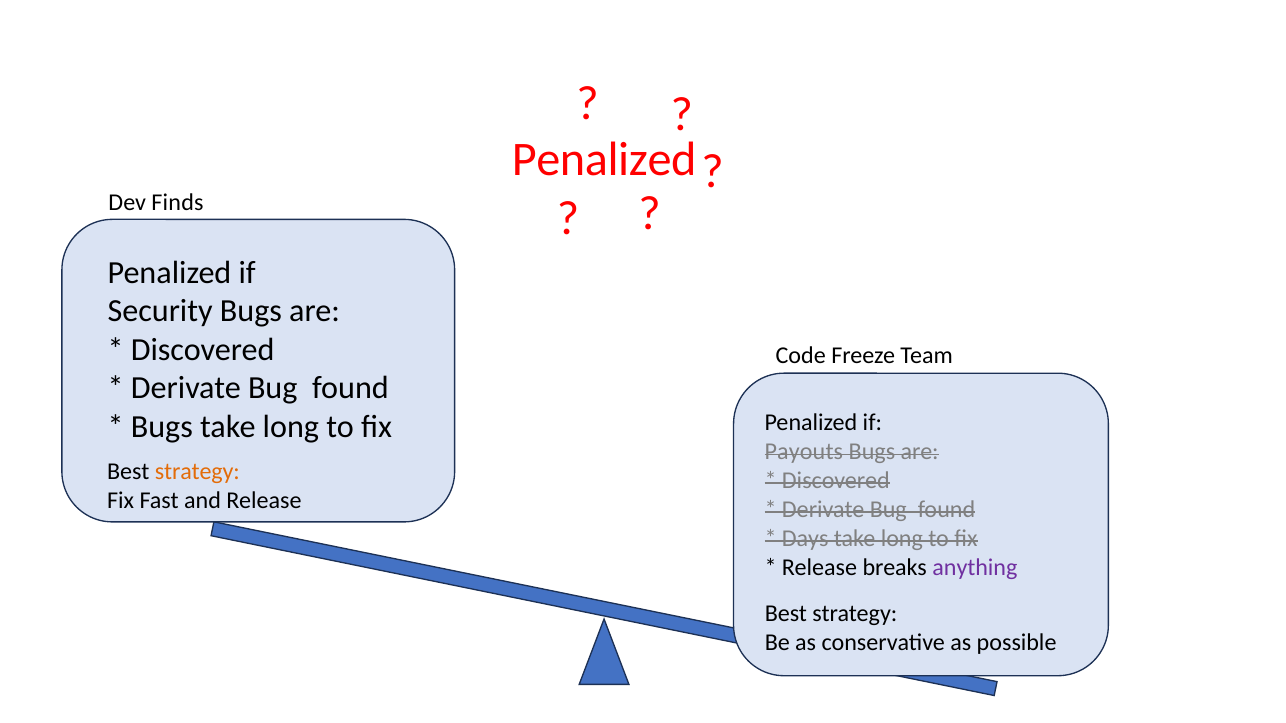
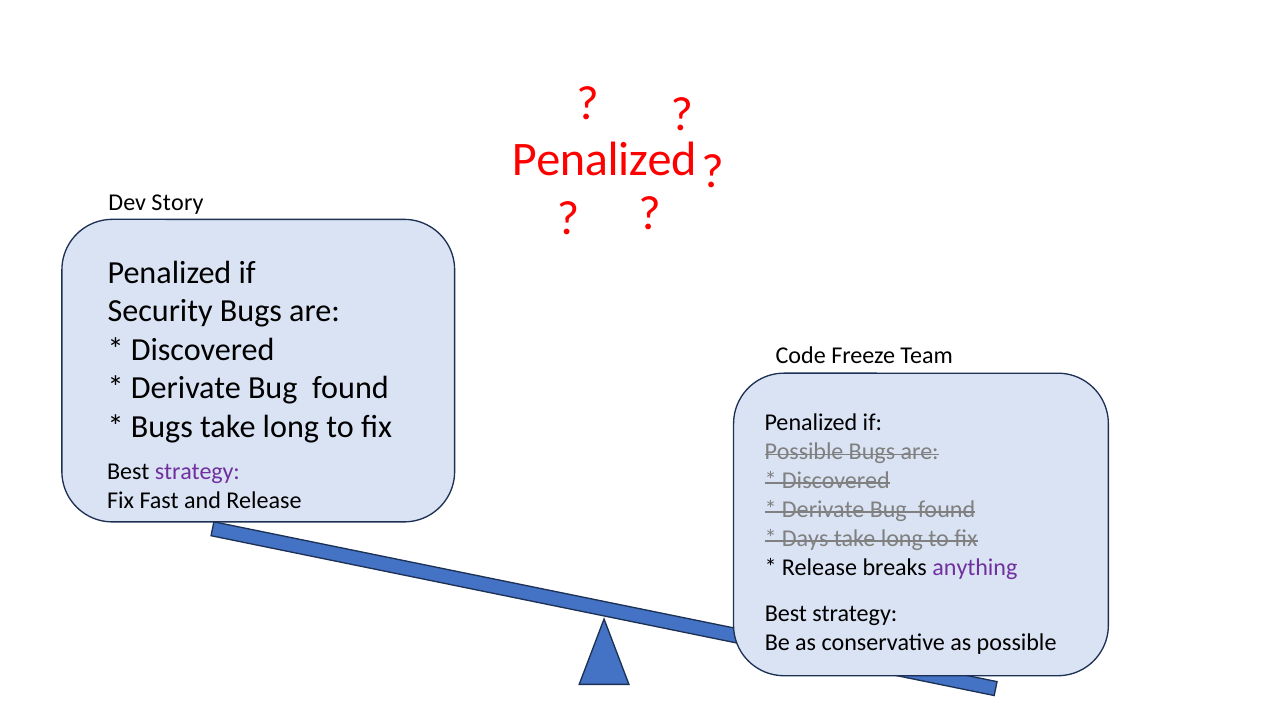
Finds: Finds -> Story (178, 203)
Payouts: Payouts -> Possible (804, 452)
strategy colour: orange -> purple (197, 472)
